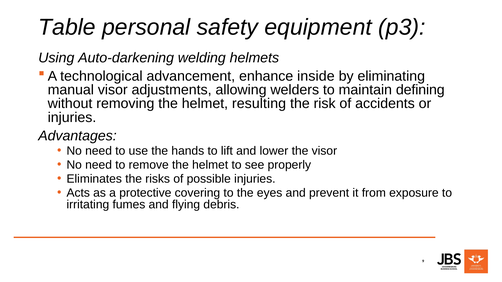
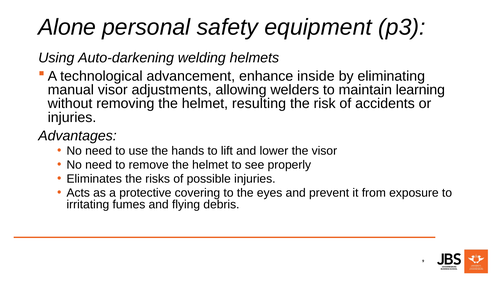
Table: Table -> Alone (67, 27)
defining: defining -> learning (420, 90)
